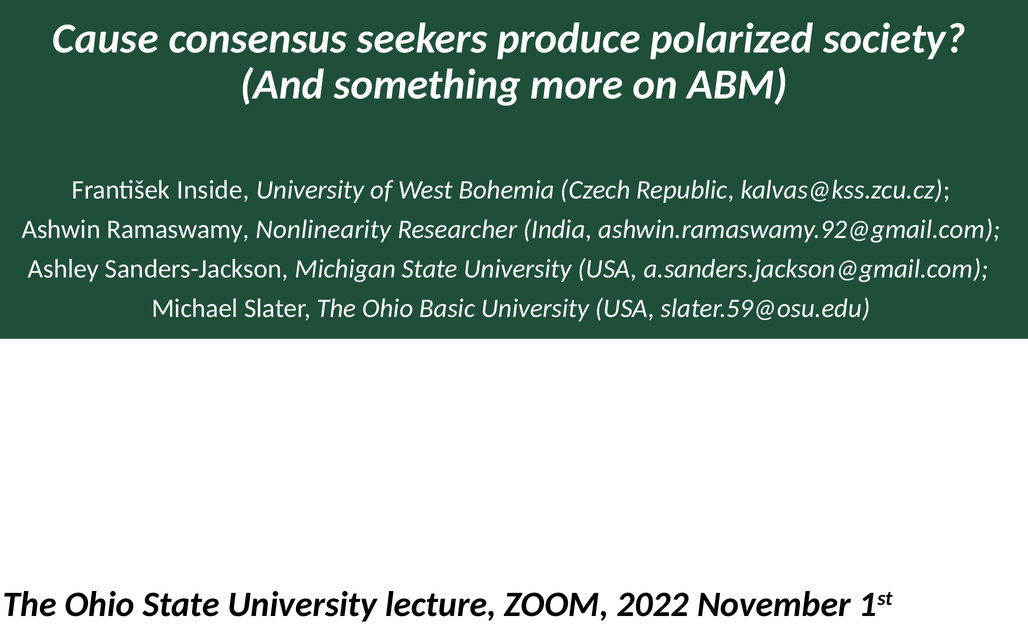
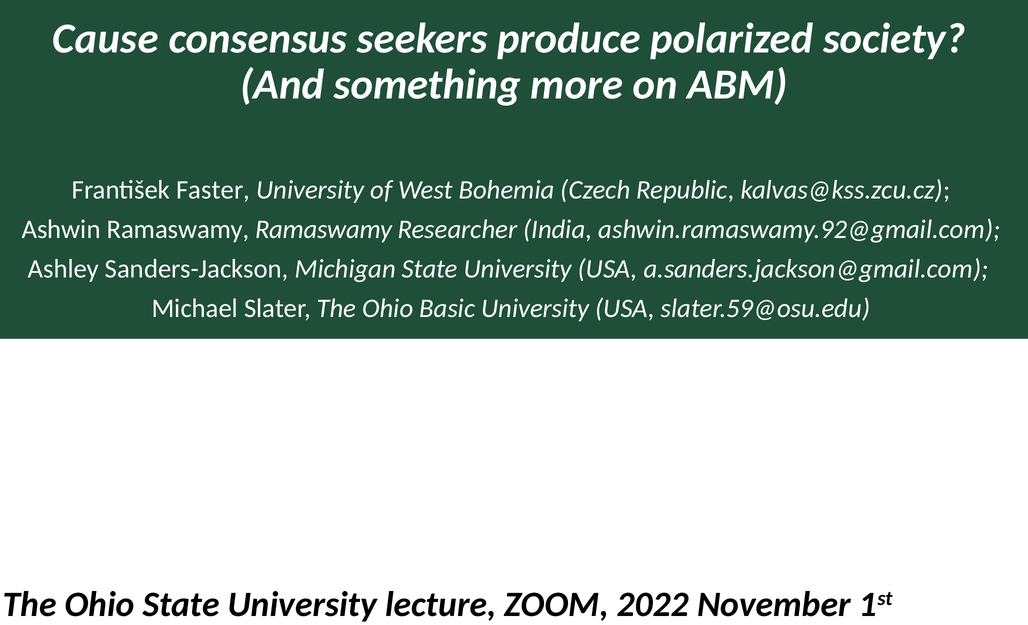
Inside: Inside -> Faster (213, 190)
Ramaswamy Nonlinearity: Nonlinearity -> Ramaswamy (324, 229)
